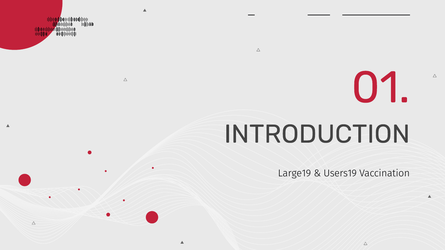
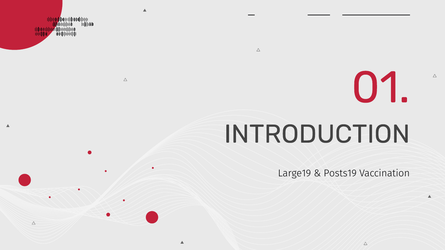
Users19: Users19 -> Posts19 (340, 174)
